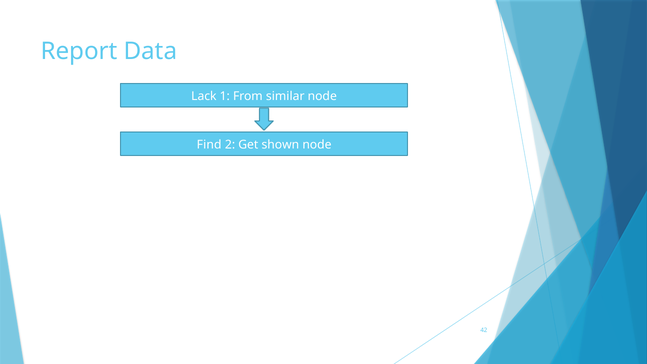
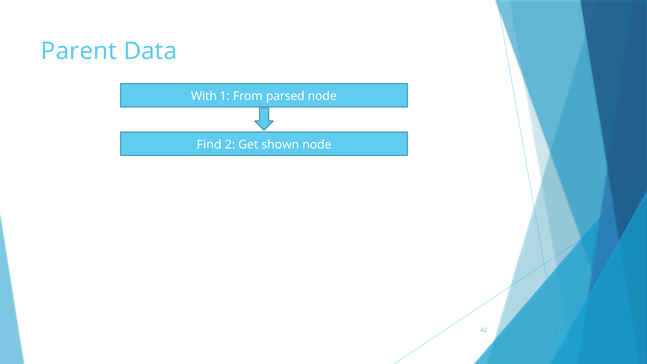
Report: Report -> Parent (79, 51)
Lack: Lack -> With (204, 96)
similar: similar -> parsed (285, 96)
